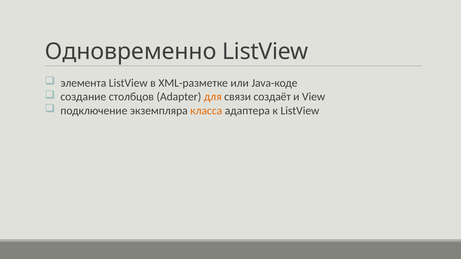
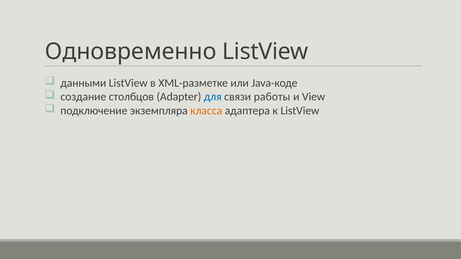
элемента: элемента -> данными (83, 83)
для colour: orange -> blue (213, 97)
создаёт: создаёт -> работы (272, 97)
